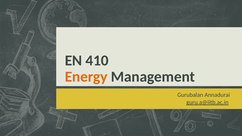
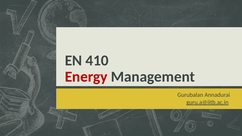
Energy colour: orange -> red (86, 77)
